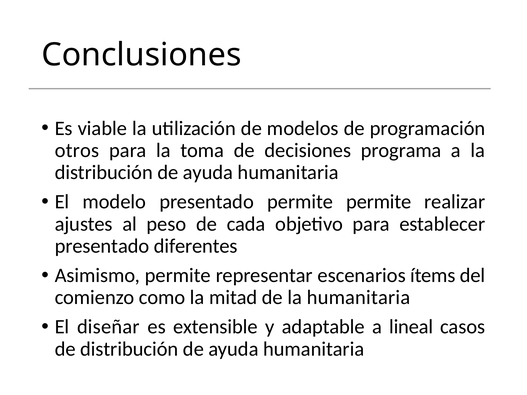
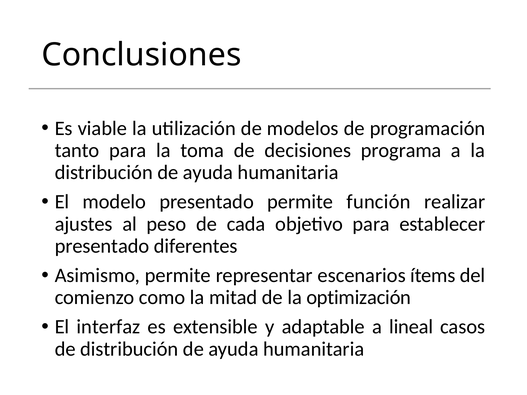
otros: otros -> tanto (77, 150)
permite permite: permite -> función (379, 202)
la humanitaria: humanitaria -> optimización (359, 298)
diseñar: diseñar -> interfaz (108, 327)
